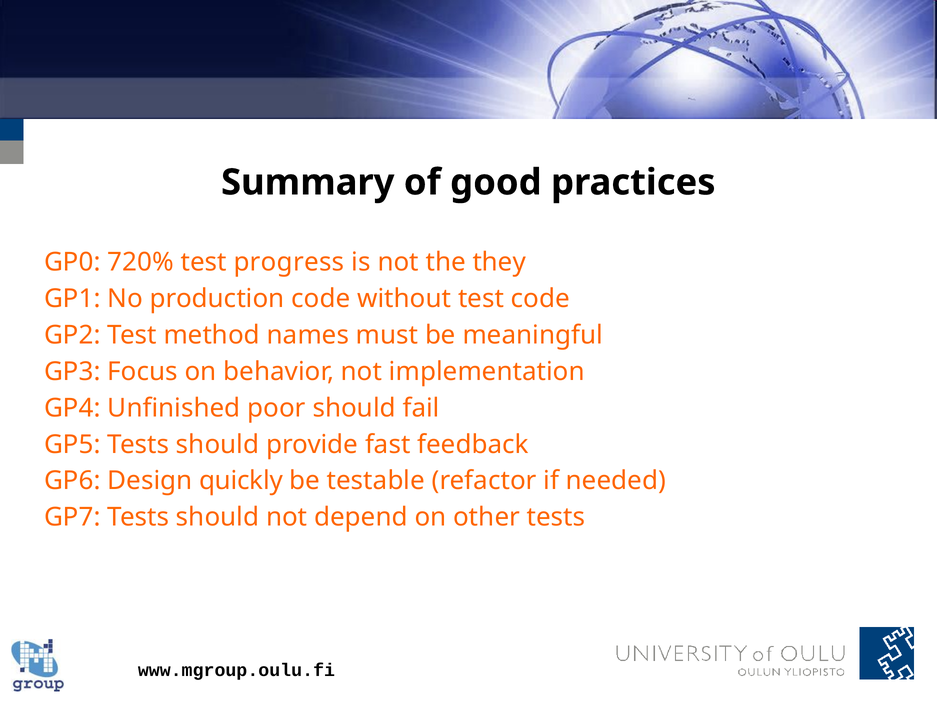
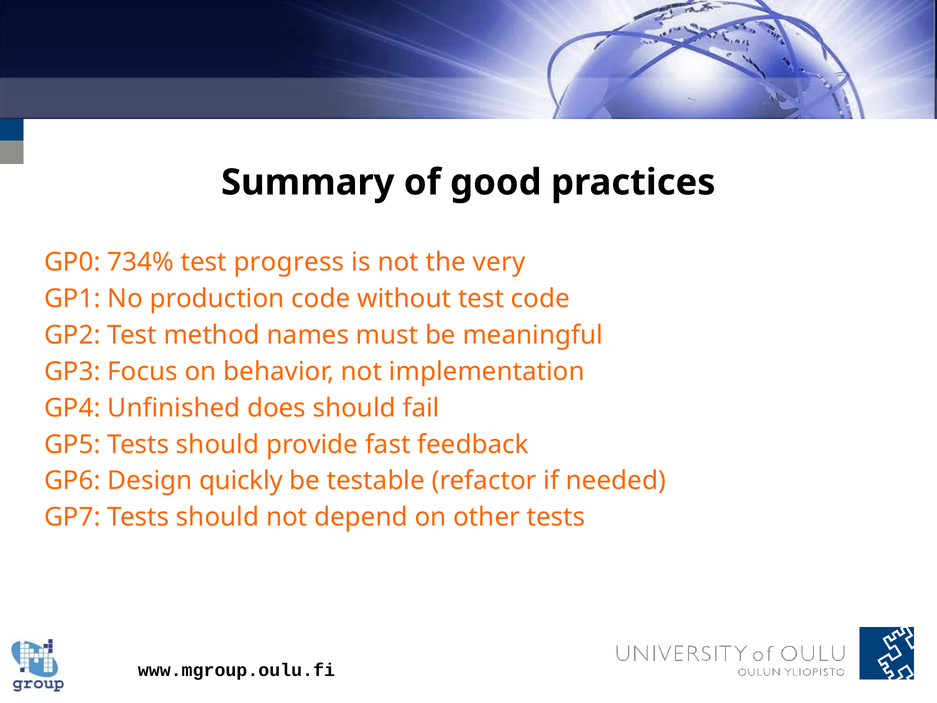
720%: 720% -> 734% (141, 262)
they: they -> very (499, 262)
poor: poor -> does (277, 408)
